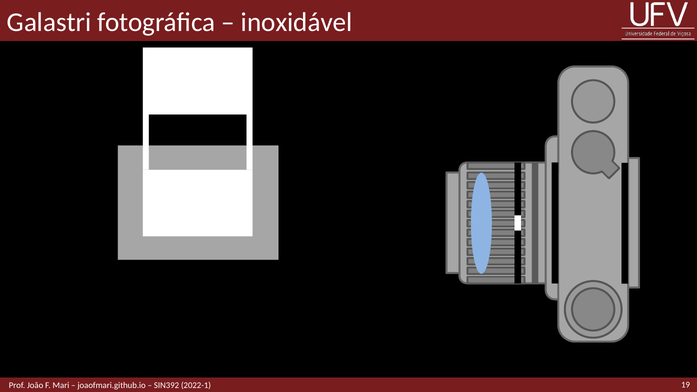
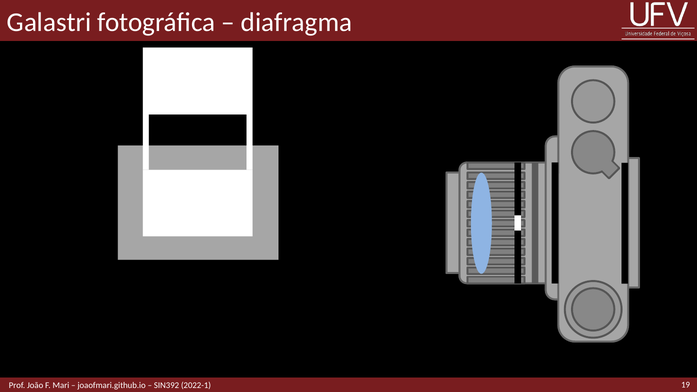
inoxidável: inoxidável -> diafragma (297, 22)
